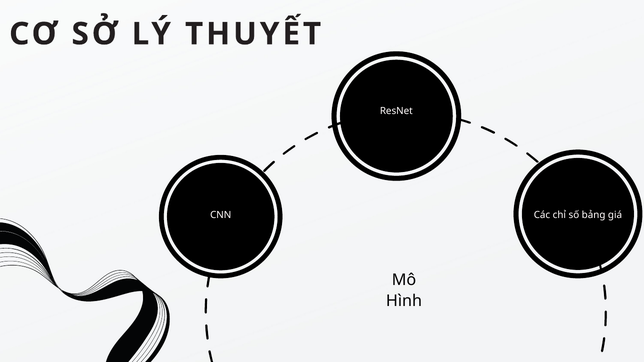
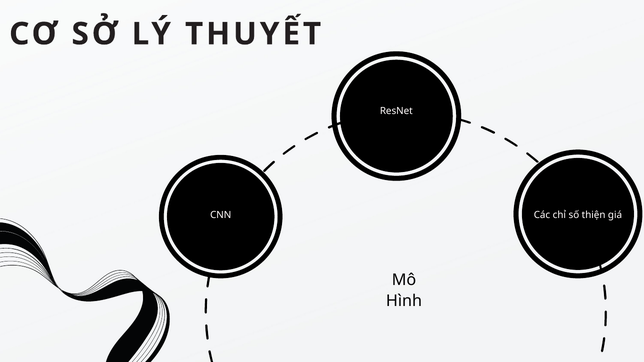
bảng: bảng -> thiện (594, 215)
